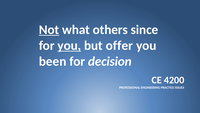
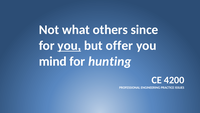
Not underline: present -> none (49, 30)
been: been -> mind (53, 61)
decision: decision -> hunting (110, 61)
